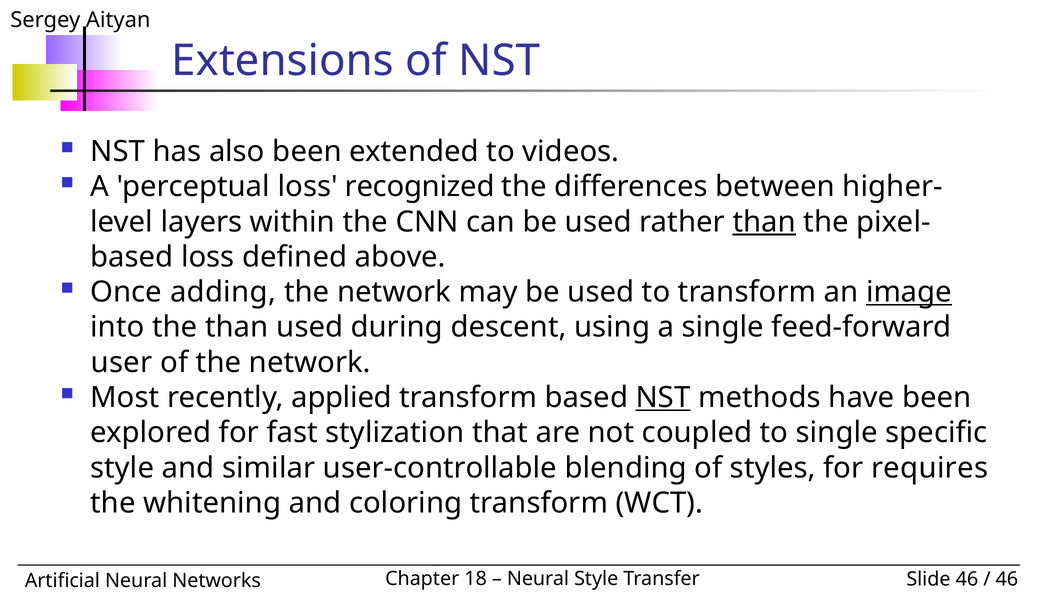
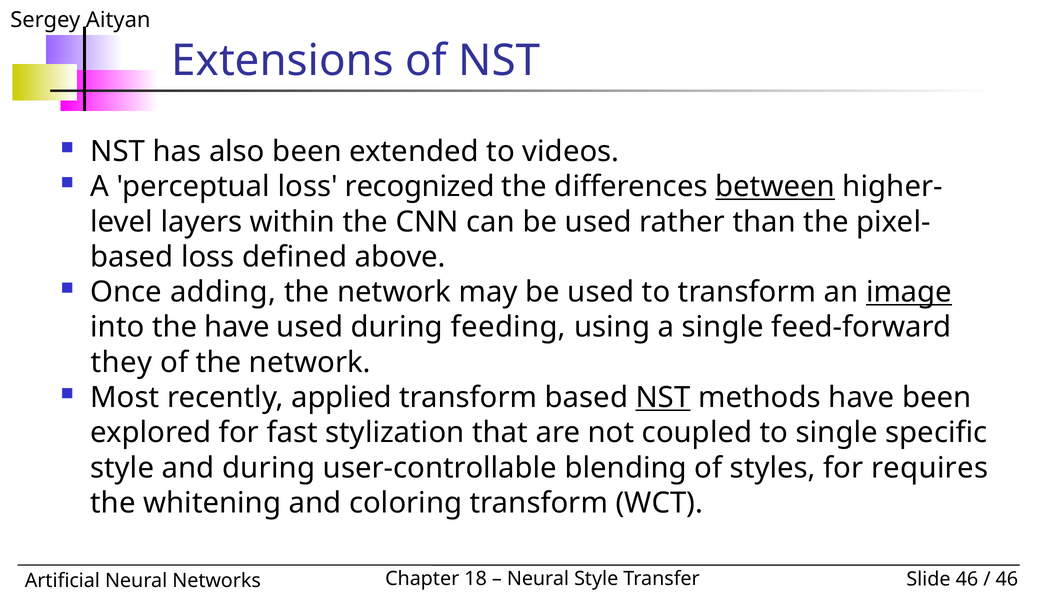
between underline: none -> present (775, 187)
than underline: present -> none (764, 222)
the than: than -> have (237, 328)
descent: descent -> feeding (508, 328)
user: user -> they (122, 363)
and similar: similar -> during (269, 468)
